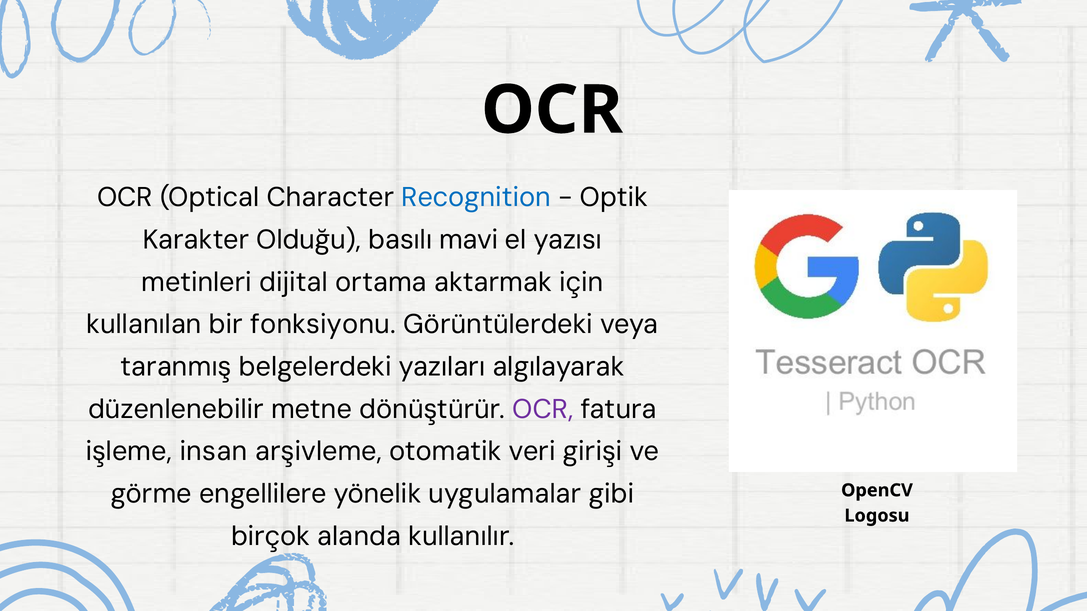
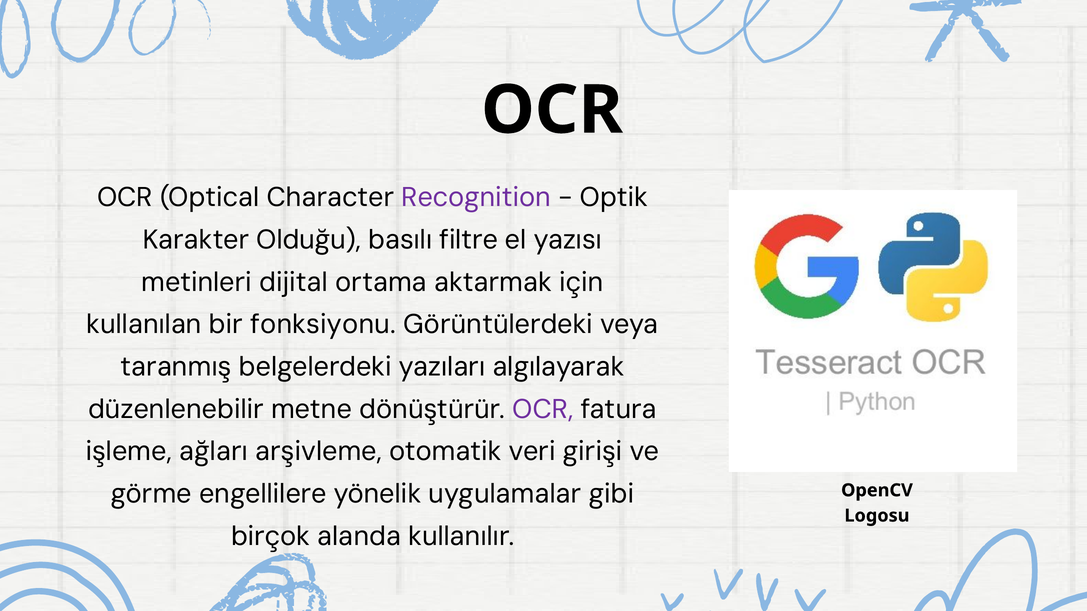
Recognition colour: blue -> purple (476, 197)
mavi: mavi -> filtre (469, 240)
insan: insan -> ağları (214, 452)
